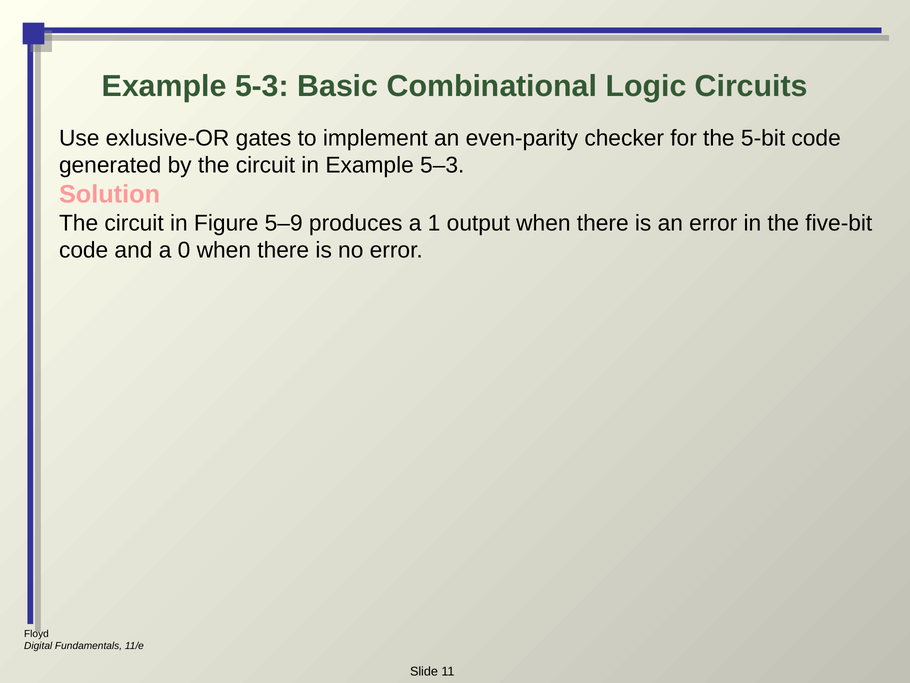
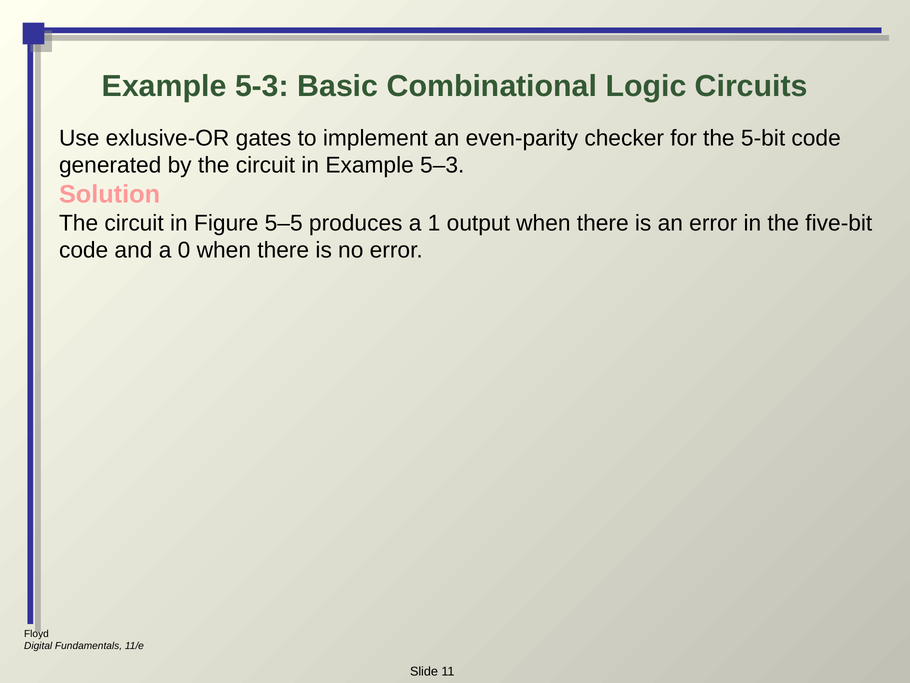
5–9: 5–9 -> 5–5 (284, 223)
